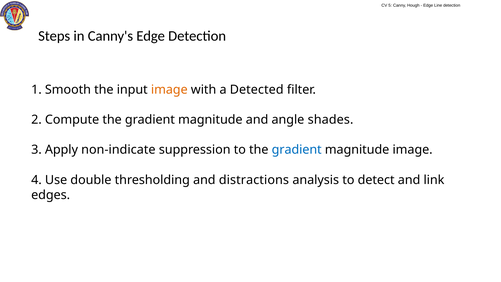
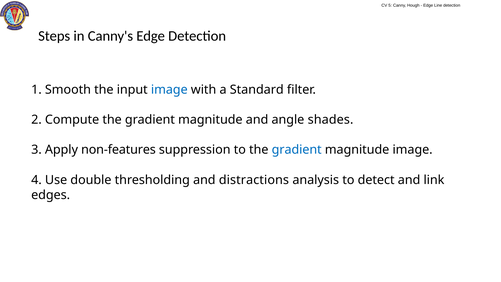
image colour: orange -> blue (169, 90)
Detected: Detected -> Standard (257, 90)
non-indicate: non-indicate -> non-features (118, 150)
